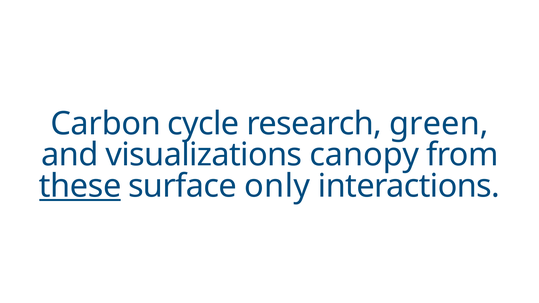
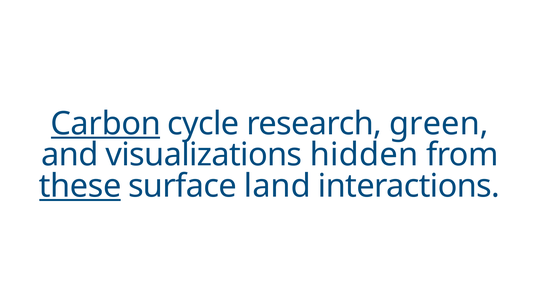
Carbon underline: none -> present (106, 124)
canopy: canopy -> hidden (364, 155)
only: only -> land (277, 186)
